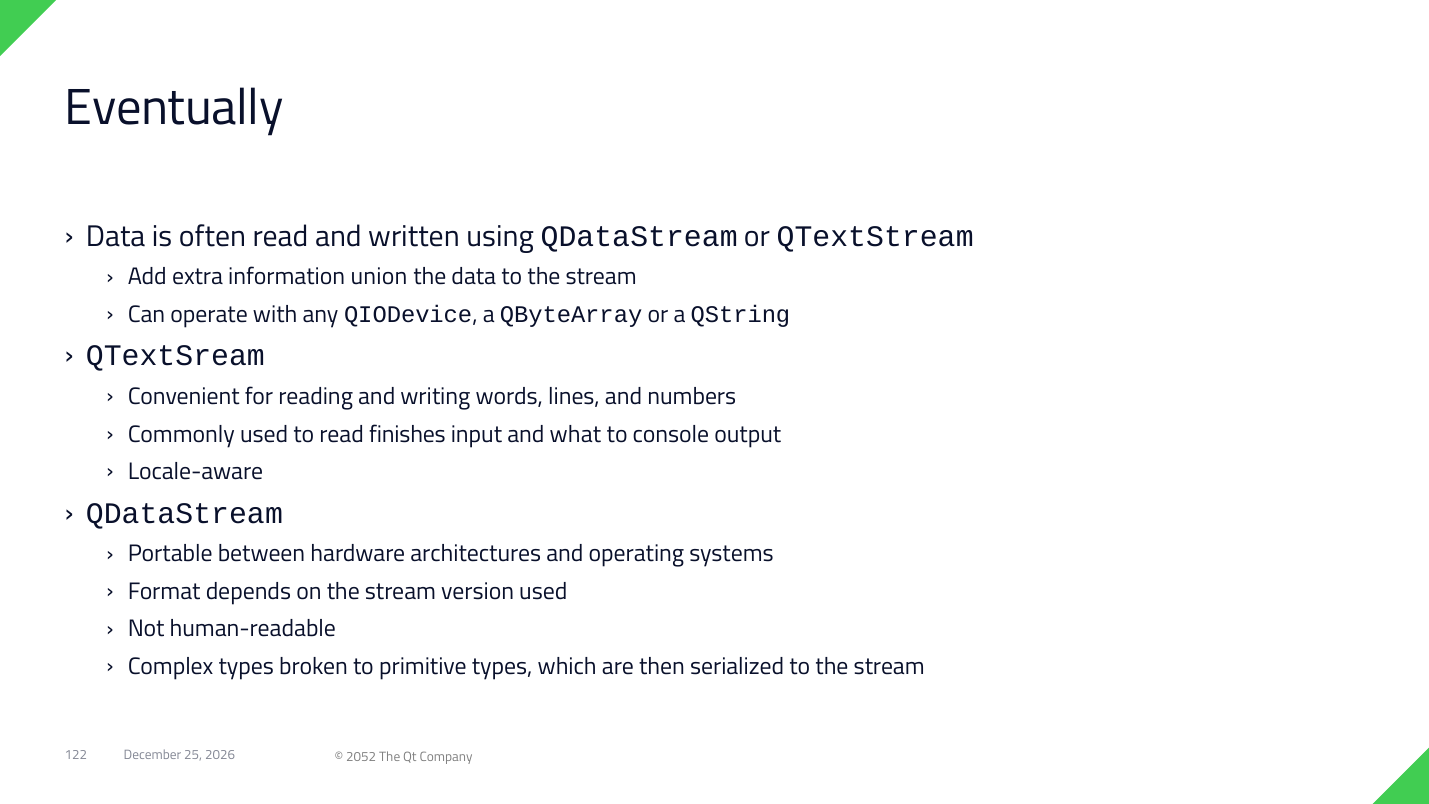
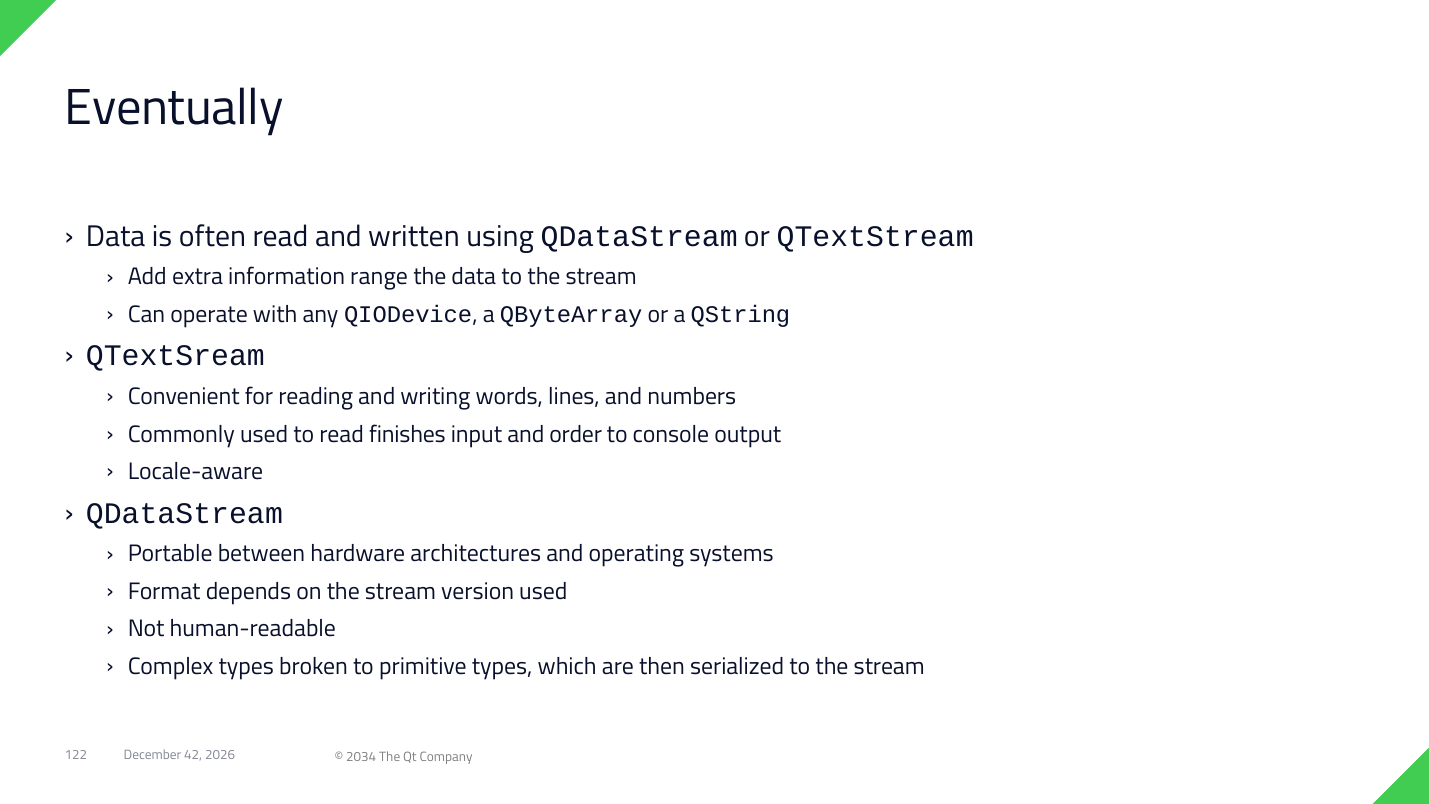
union: union -> range (379, 277)
what: what -> order (576, 434)
25: 25 -> 42 (193, 755)
2052: 2052 -> 2034 (361, 757)
